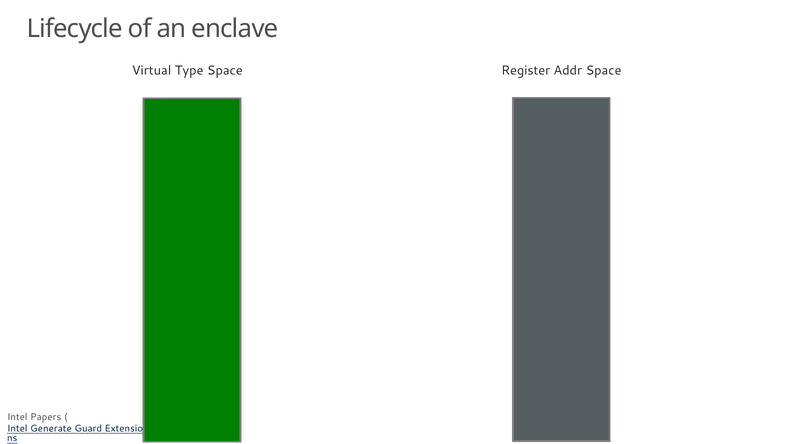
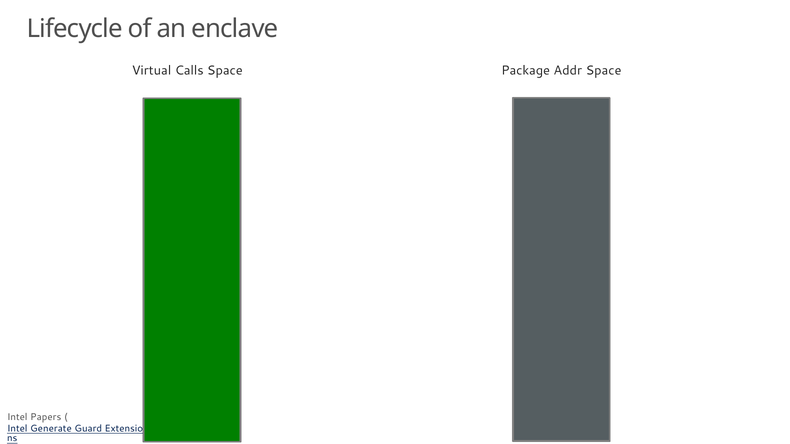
Type: Type -> Calls (189, 70)
Register: Register -> Package (526, 70)
